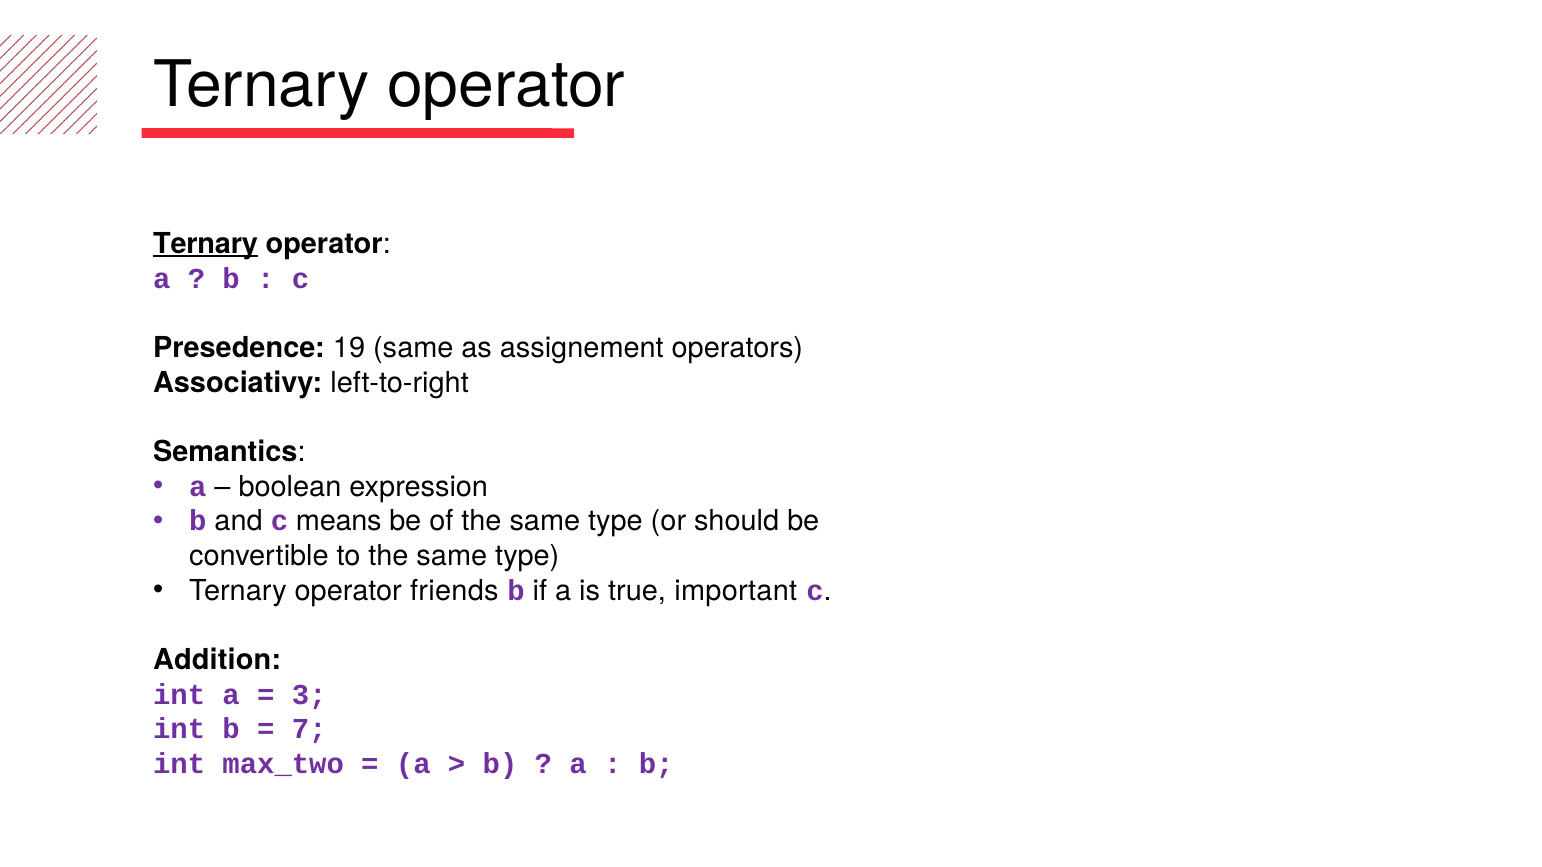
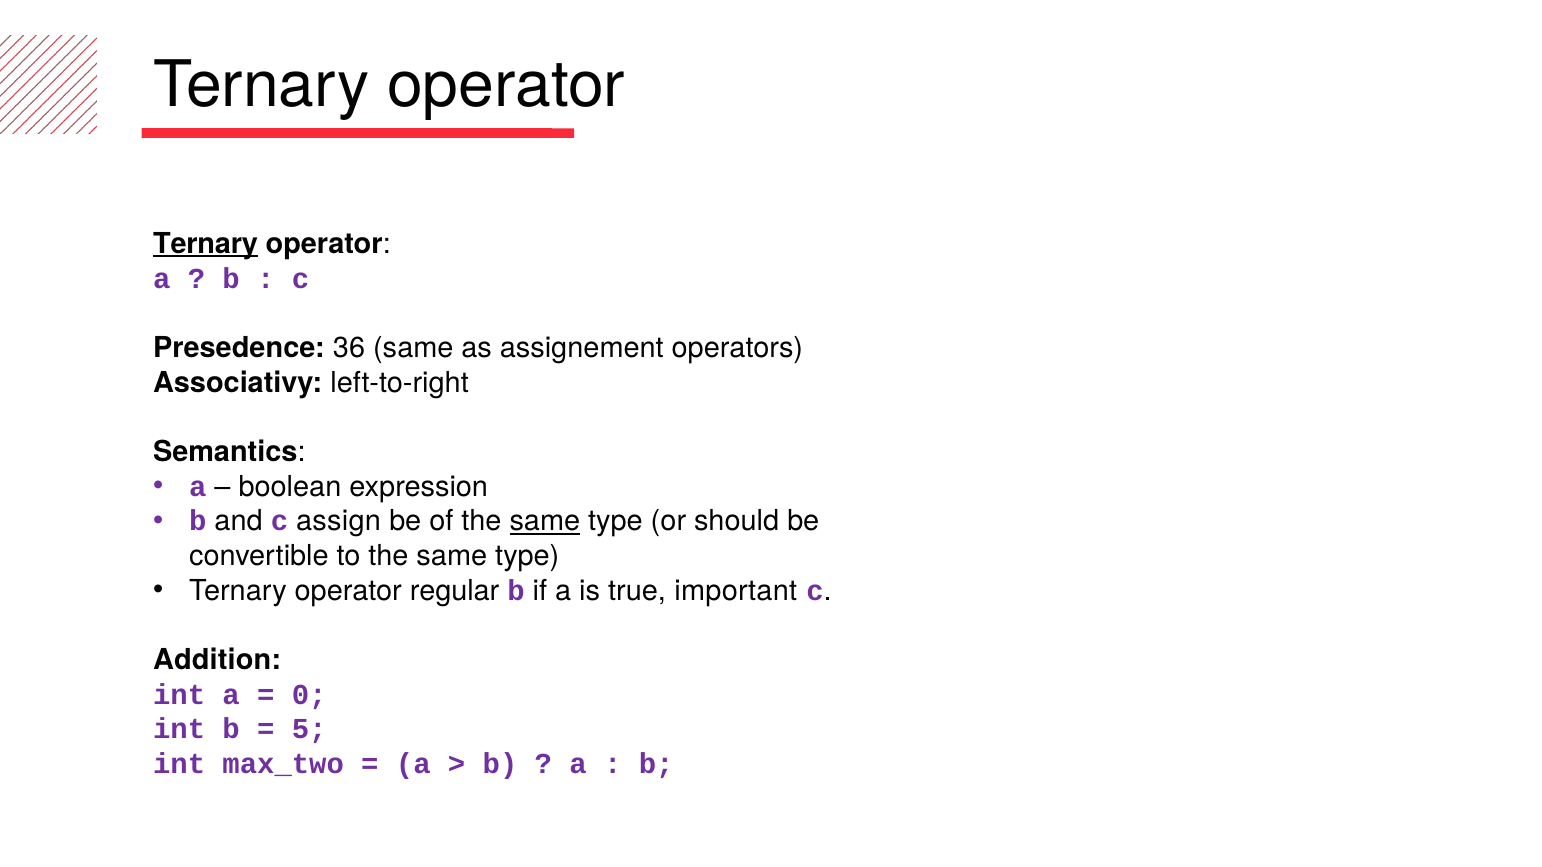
19: 19 -> 36 (349, 348)
means: means -> assign (339, 522)
same underline: none -> present (545, 522)
friends: friends -> regular (455, 591)
3: 3 -> 0 (309, 695)
7: 7 -> 5 (309, 730)
